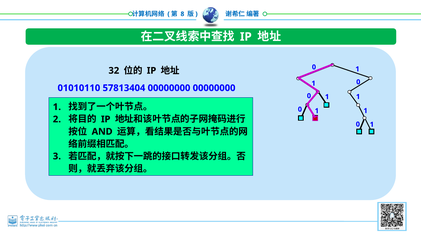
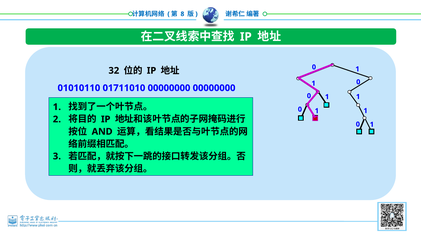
57813404: 57813404 -> 01711010 (124, 88)
